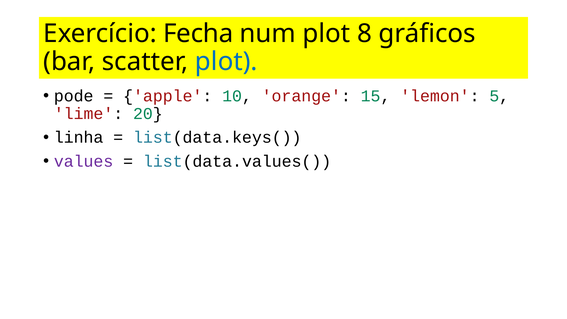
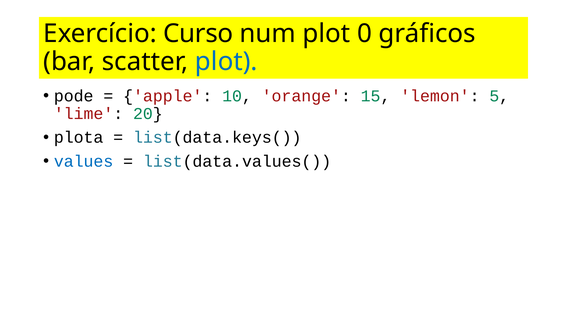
Fecha: Fecha -> Curso (198, 34)
8: 8 -> 0 (364, 34)
linha: linha -> plota (79, 138)
values colour: purple -> blue (84, 161)
